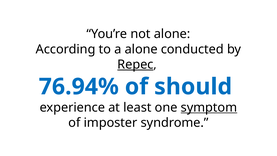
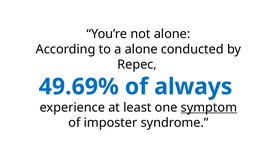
Repec underline: present -> none (135, 64)
76.94%: 76.94% -> 49.69% (79, 87)
should: should -> always (193, 87)
